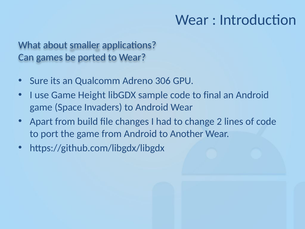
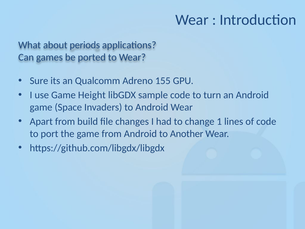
smaller: smaller -> periods (85, 45)
306: 306 -> 155 (163, 81)
final: final -> turn (212, 95)
2: 2 -> 1 (219, 121)
